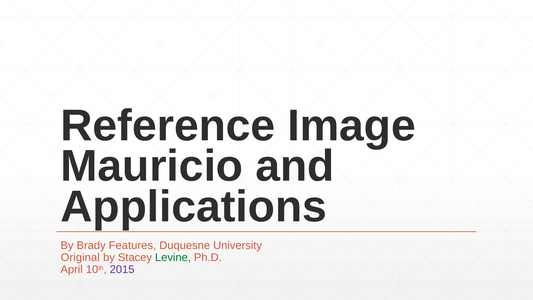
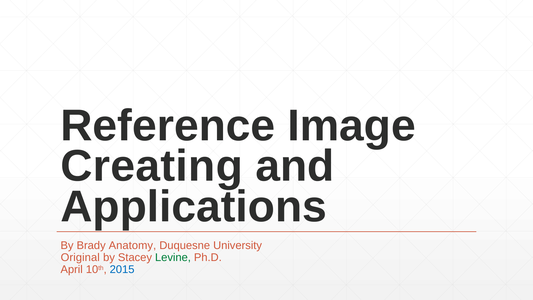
Mauricio: Mauricio -> Creating (152, 166)
Features: Features -> Anatomy (132, 245)
2015 colour: purple -> blue (122, 269)
